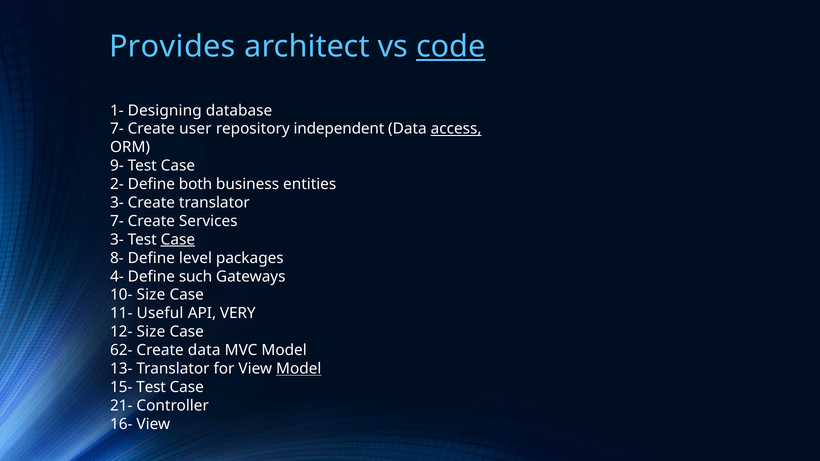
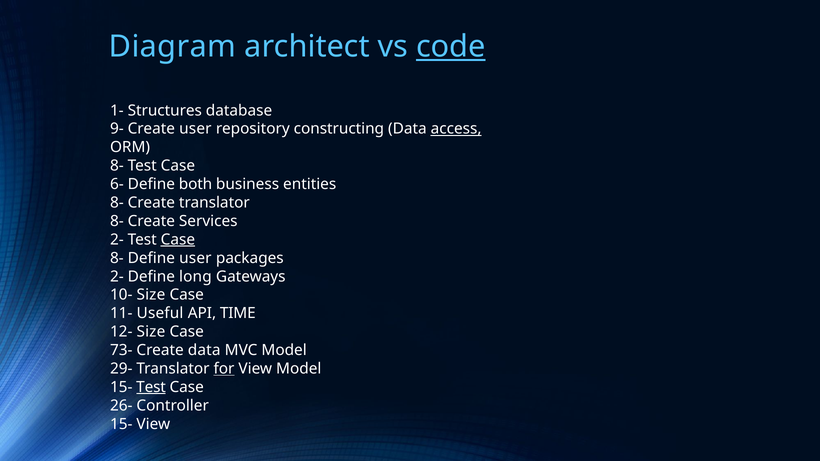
Provides: Provides -> Diagram (172, 47)
Designing: Designing -> Structures (165, 111)
7-: 7- -> 9- (117, 129)
independent: independent -> constructing (339, 129)
9-: 9- -> 8- (117, 166)
2-: 2- -> 6- (117, 184)
3-: 3- -> 8- (117, 203)
7-: 7- -> 8- (117, 221)
3-: 3- -> 2- (117, 240)
Define level: level -> user (195, 258)
4-: 4- -> 2- (117, 277)
such: such -> long (195, 277)
VERY: VERY -> TIME (238, 314)
62-: 62- -> 73- (121, 350)
13-: 13- -> 29- (121, 369)
for underline: none -> present (224, 369)
Model underline: present -> none (299, 369)
Test underline: none -> present (151, 387)
21-: 21- -> 26- (121, 406)
16-: 16- -> 15- (121, 424)
